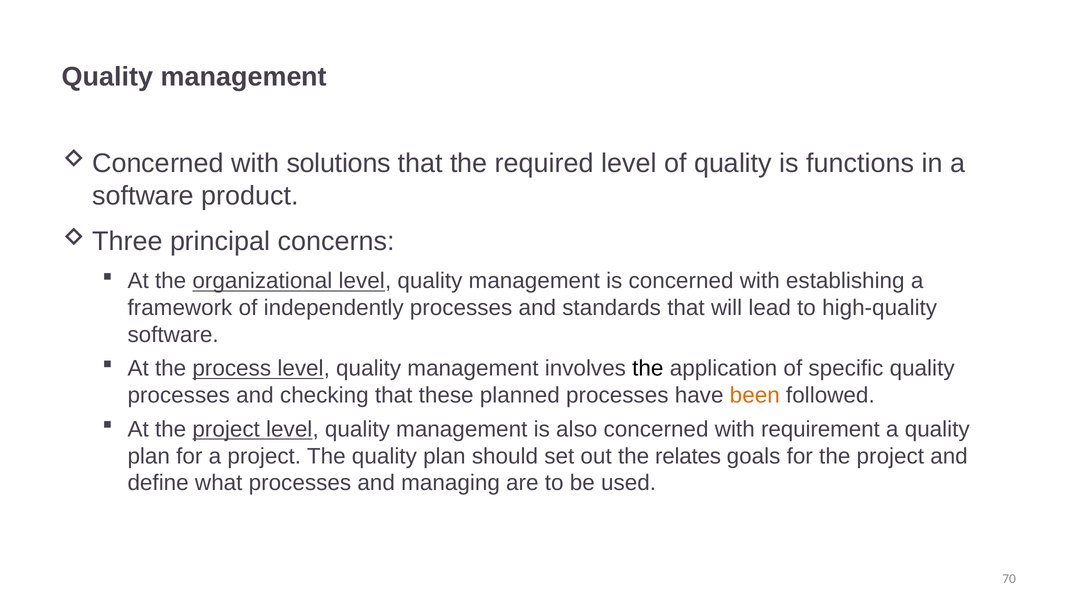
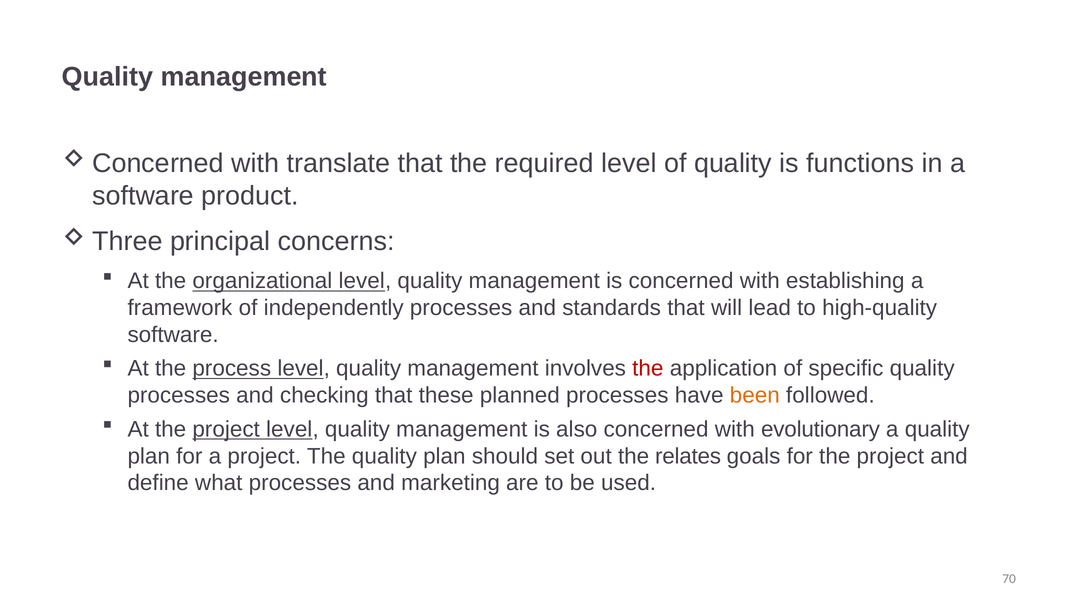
solutions: solutions -> translate (338, 164)
the colour: black -> red (648, 369)
requirement: requirement -> evolutionary (820, 429)
managing: managing -> marketing (451, 483)
